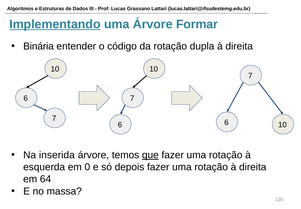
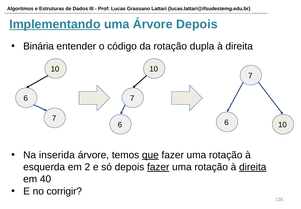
Árvore Formar: Formar -> Depois (197, 24)
0: 0 -> 2 (87, 167)
fazer underline: none -> present (158, 167)
direita underline: none -> present (253, 167)
64: 64 -> 40 (46, 179)
massa: massa -> corrigir (64, 191)
